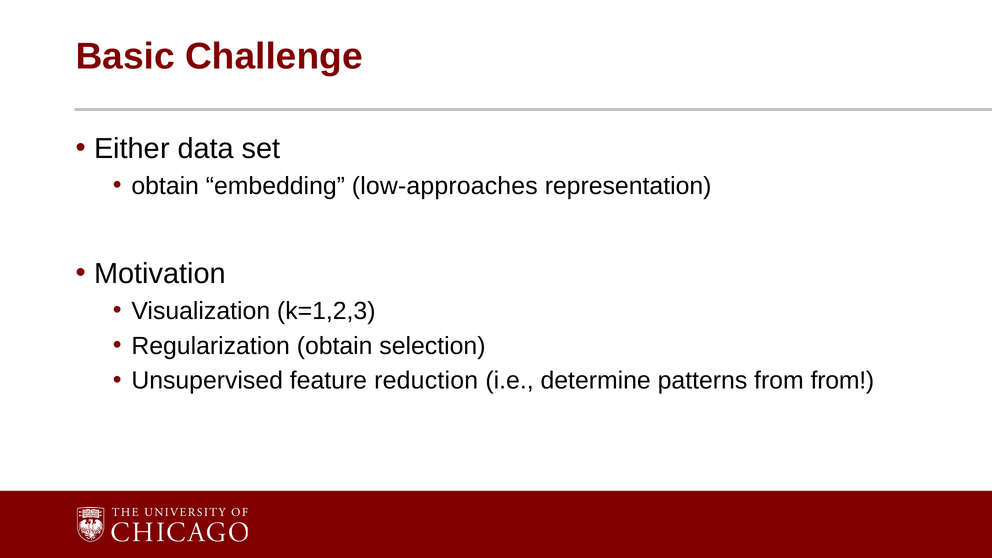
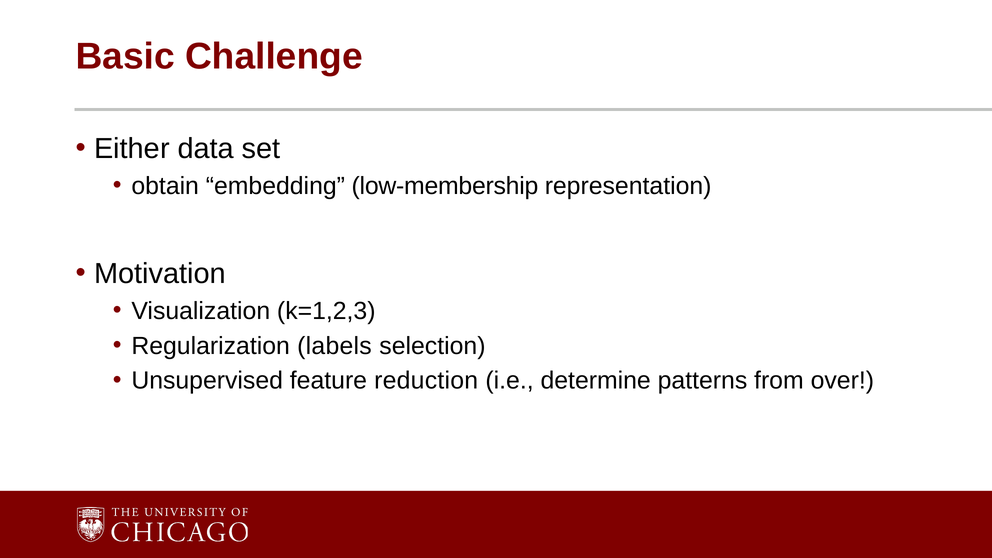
low-approaches: low-approaches -> low-membership (445, 186)
Regularization obtain: obtain -> labels (334, 346)
from from: from -> over (842, 381)
